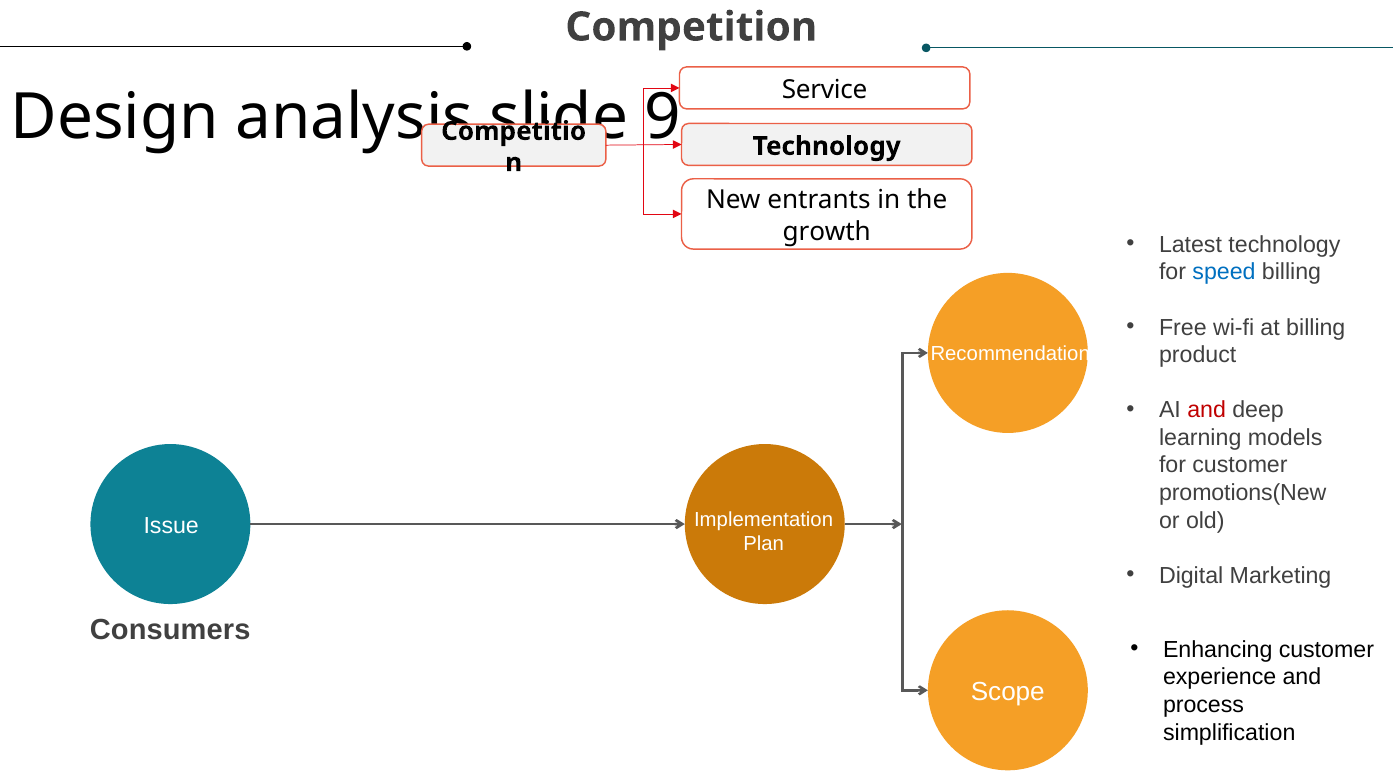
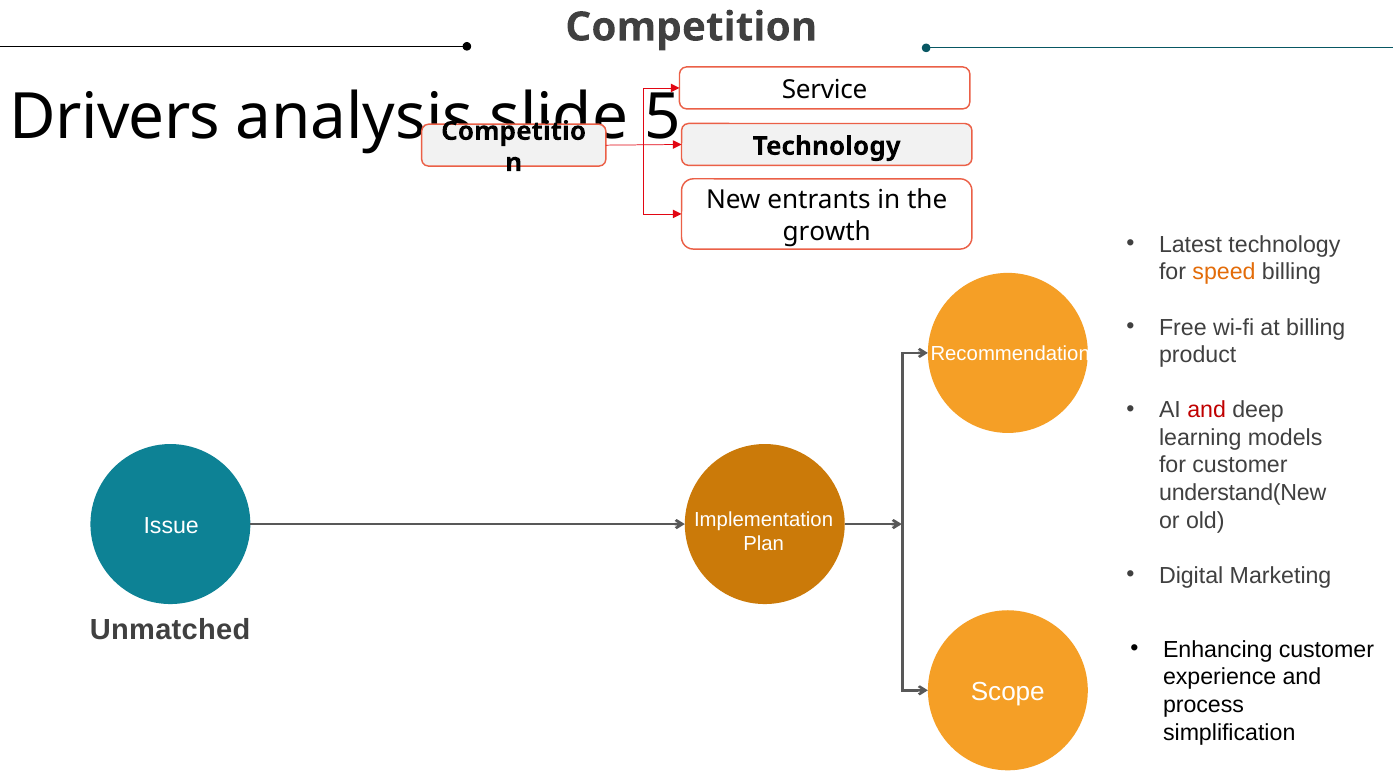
Design: Design -> Drivers (115, 117)
9: 9 -> 5 (663, 117)
speed colour: blue -> orange (1224, 272)
promotions(New: promotions(New -> understand(New (1243, 493)
Consumers: Consumers -> Unmatched (170, 629)
